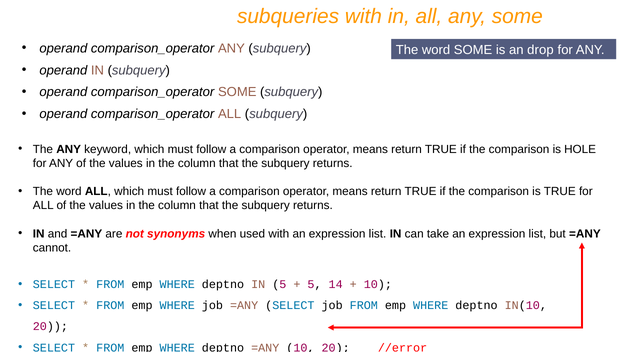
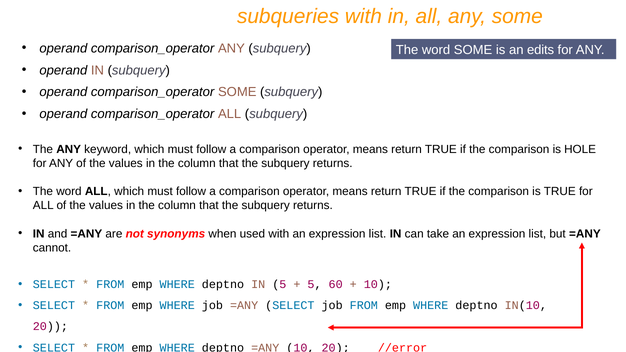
drop: drop -> edits (541, 50)
14: 14 -> 60 (336, 284)
